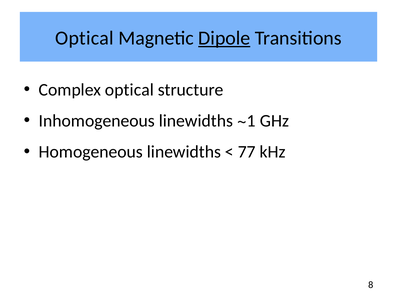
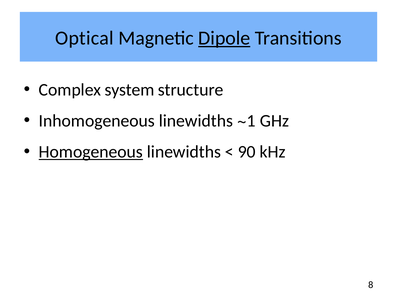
Complex optical: optical -> system (130, 90)
Homogeneous underline: none -> present (91, 152)
77: 77 -> 90 (247, 152)
